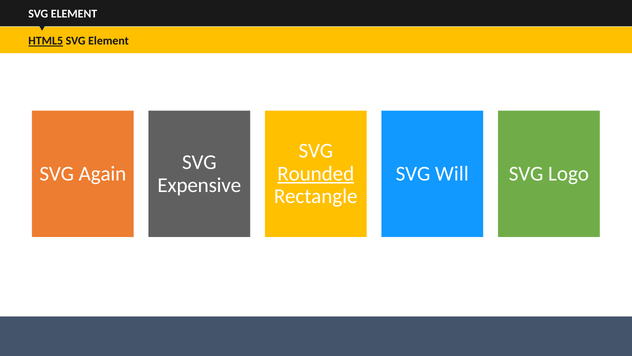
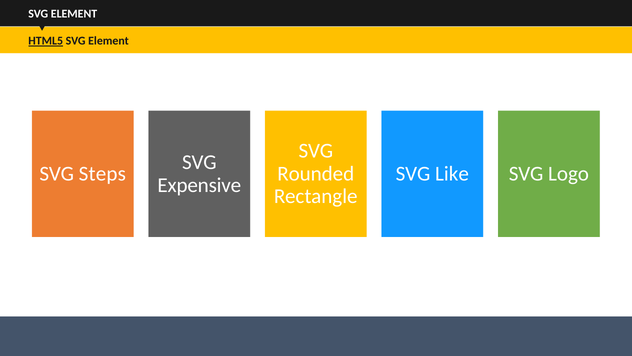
Again: Again -> Steps (102, 173)
Rounded underline: present -> none (316, 173)
Will: Will -> Like (452, 173)
